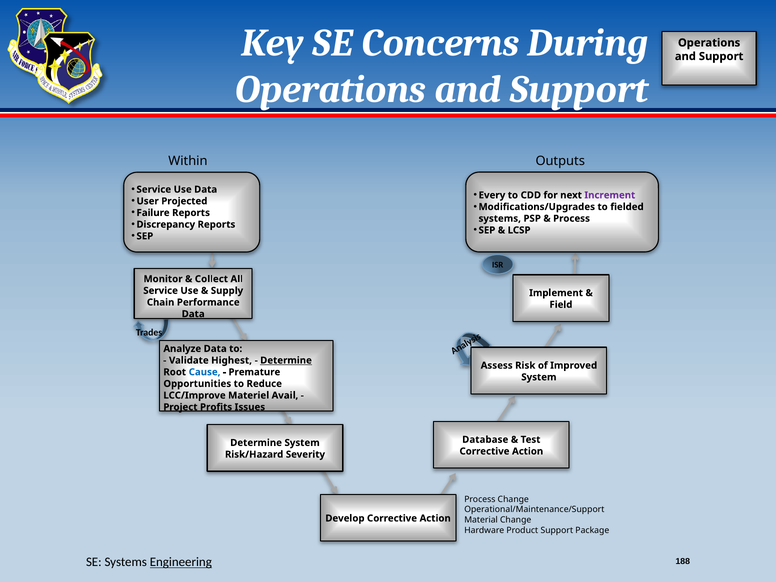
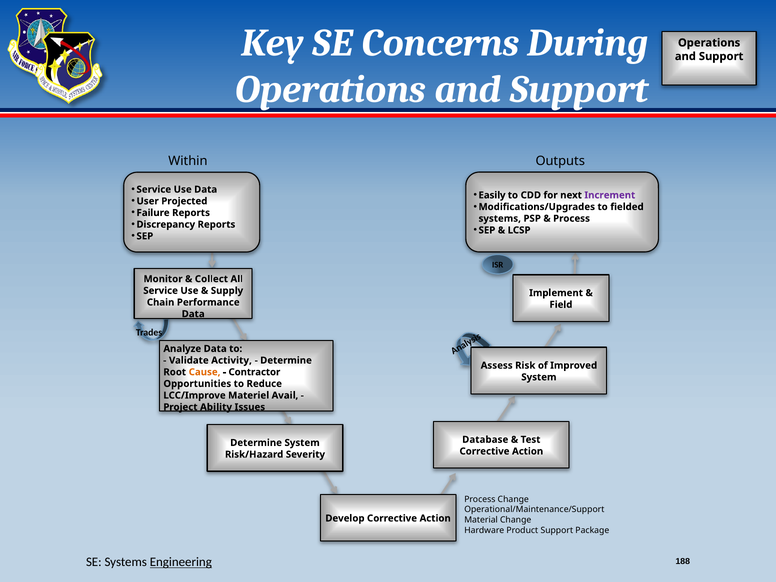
Every: Every -> Easily (492, 195)
Highest: Highest -> Activity (232, 360)
Determine underline: present -> none (286, 360)
Cause colour: blue -> orange (205, 372)
Premature: Premature -> Contractor (254, 372)
Profits: Profits -> Ability (216, 407)
